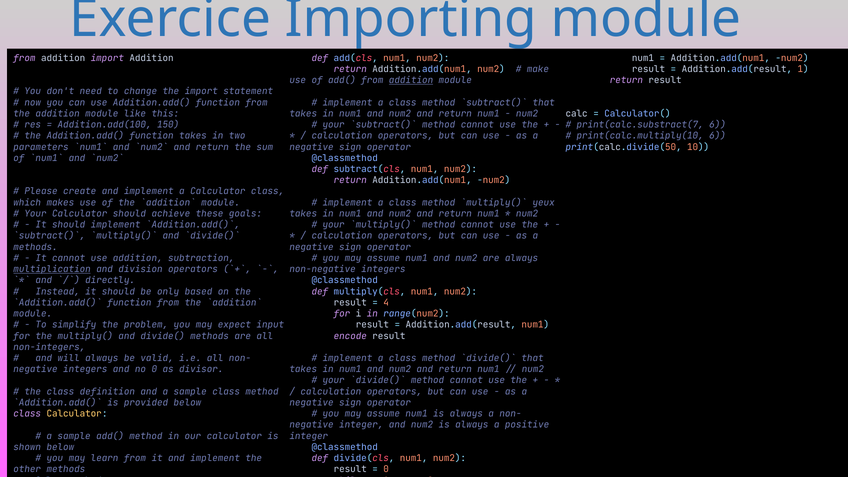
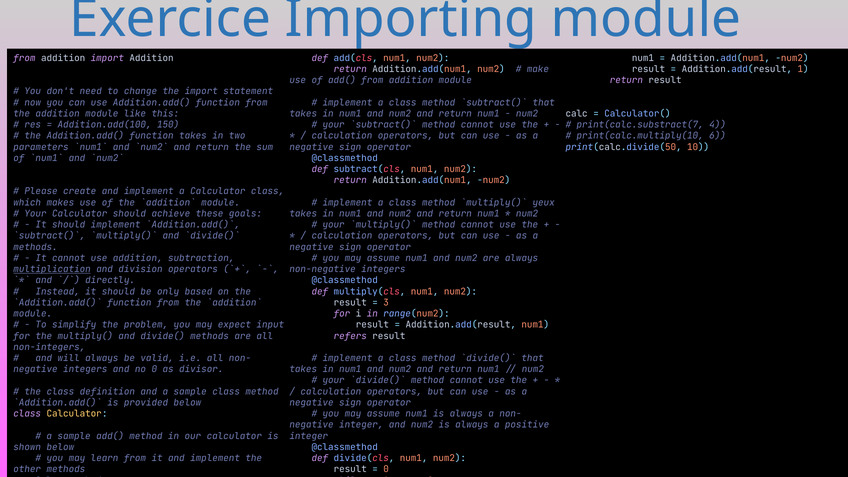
addition underline: present -> none (411, 80)
print(calc.substract(7 6: 6 -> 4 (718, 125)
4: 4 -> 3 (386, 303)
encode: encode -> refers (350, 336)
